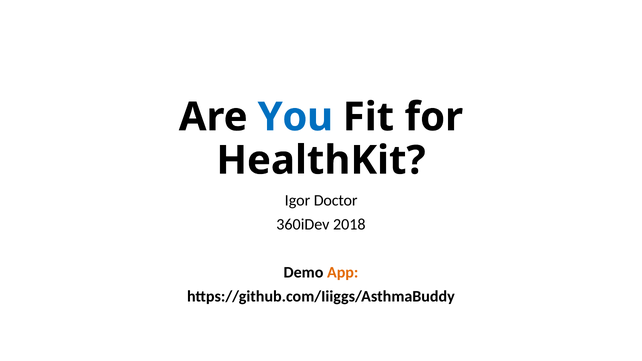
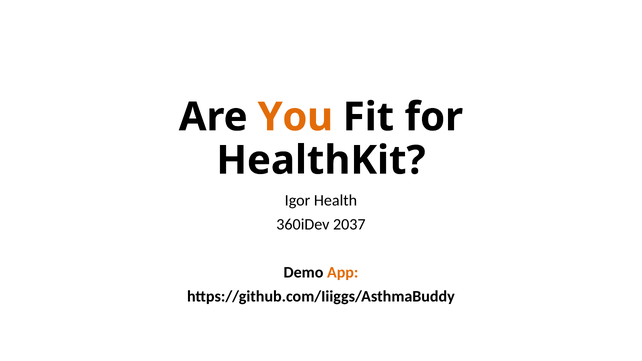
You colour: blue -> orange (295, 117)
Doctor: Doctor -> Health (336, 201)
2018: 2018 -> 2037 (349, 225)
